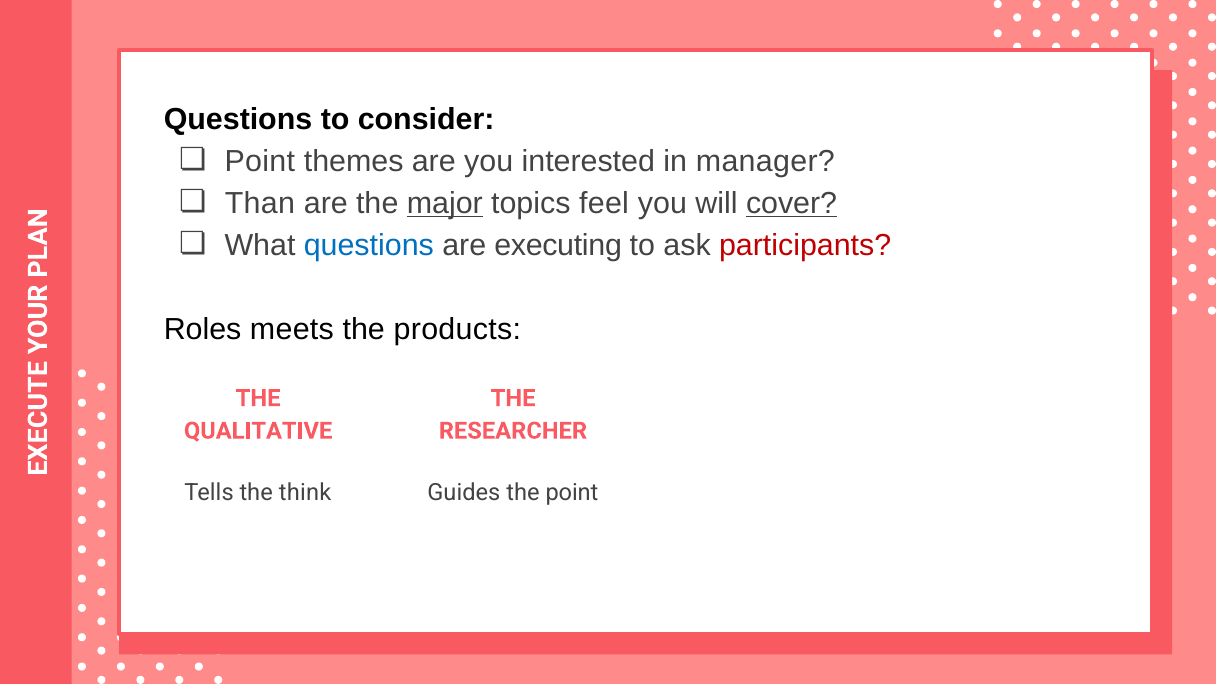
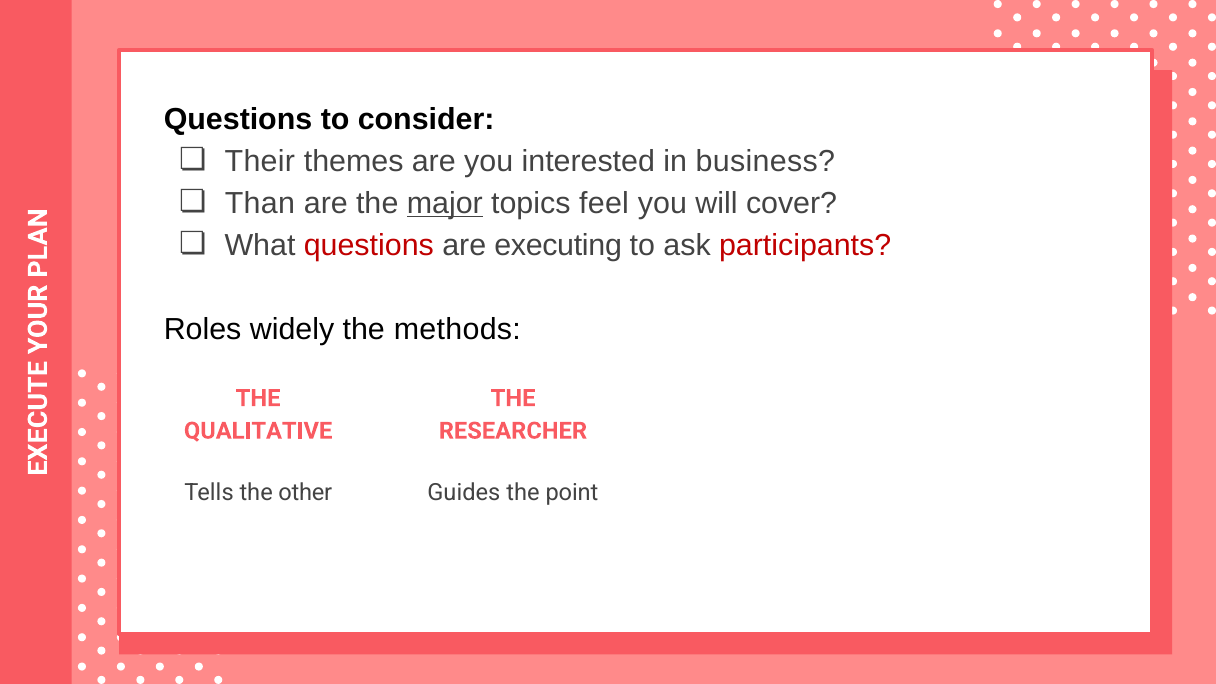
Point: Point -> Their (260, 162)
manager: manager -> business (765, 162)
cover underline: present -> none (792, 203)
questions colour: blue -> red (369, 245)
meets: meets -> widely (292, 329)
products: products -> methods (457, 329)
think: think -> other (305, 493)
